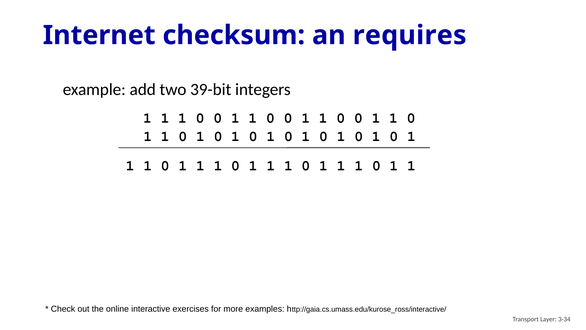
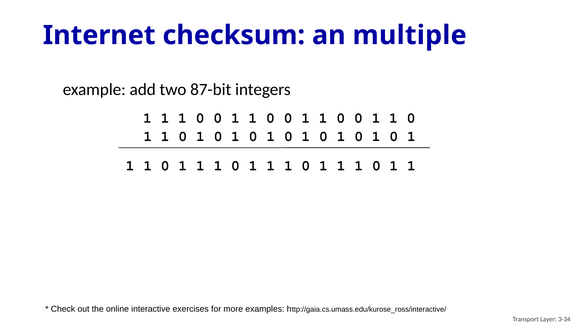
requires: requires -> multiple (410, 35)
39-bit: 39-bit -> 87-bit (211, 90)
